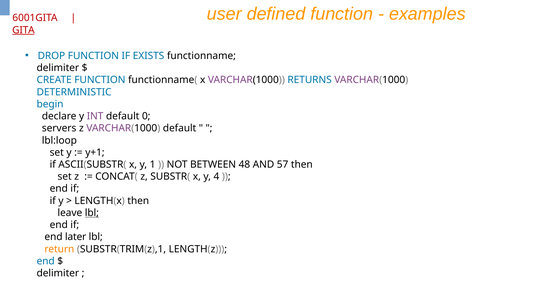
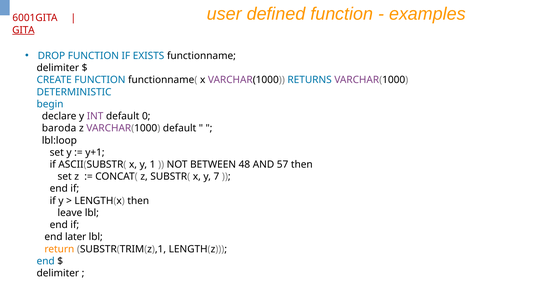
servers: servers -> baroda (59, 128)
4: 4 -> 7 (216, 177)
lbl underline: present -> none (92, 213)
